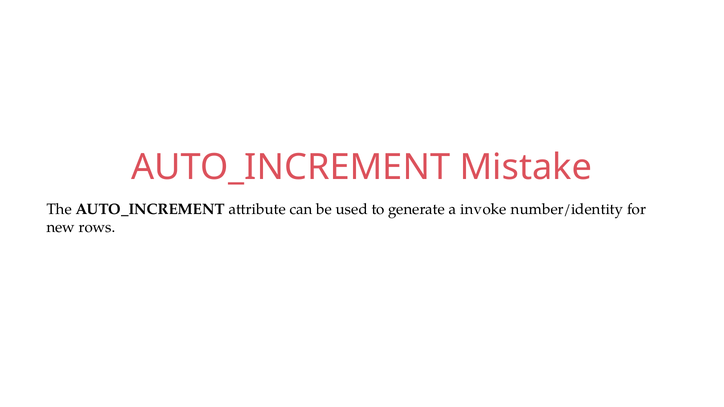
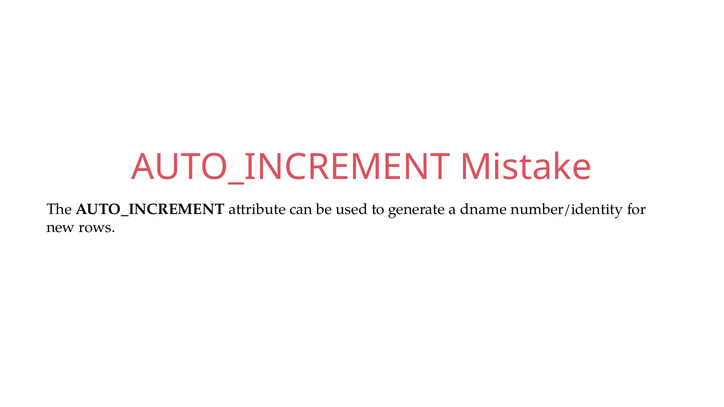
invoke: invoke -> dname (484, 209)
